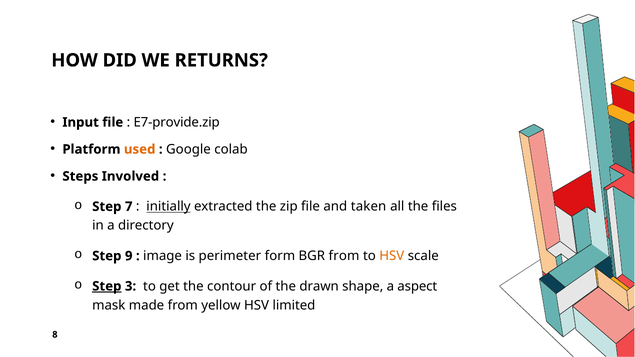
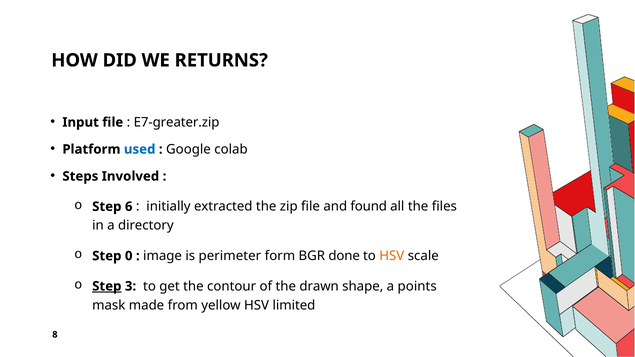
E7-provide.zip: E7-provide.zip -> E7-greater.zip (177, 122)
used colour: orange -> blue (140, 149)
7: 7 -> 6 (129, 207)
initially underline: present -> none (168, 207)
taken: taken -> found (369, 207)
9: 9 -> 0 (129, 256)
BGR from: from -> done (344, 256)
aspect: aspect -> points (417, 286)
